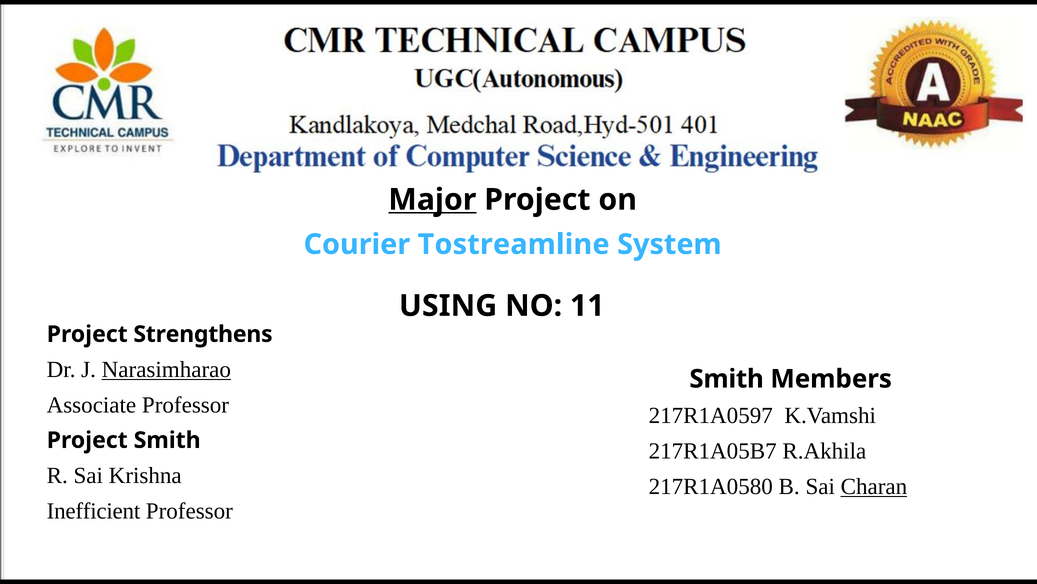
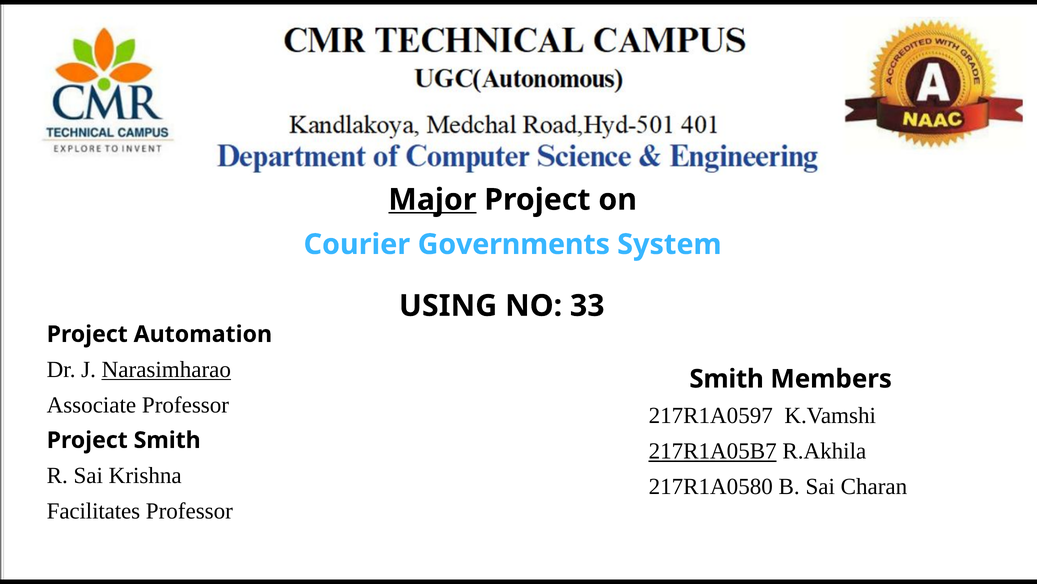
Tostreamline: Tostreamline -> Governments (514, 244)
11: 11 -> 33 (587, 306)
Strengthens: Strengthens -> Automation (203, 334)
217R1A05B7 underline: none -> present (713, 451)
Charan underline: present -> none (874, 486)
Inefficient: Inefficient -> Facilitates (93, 510)
